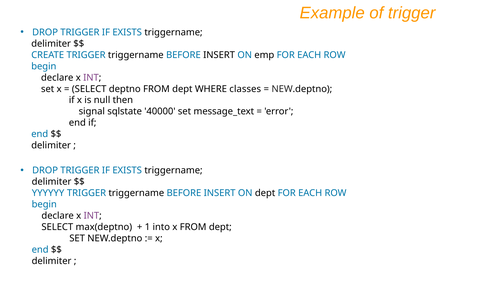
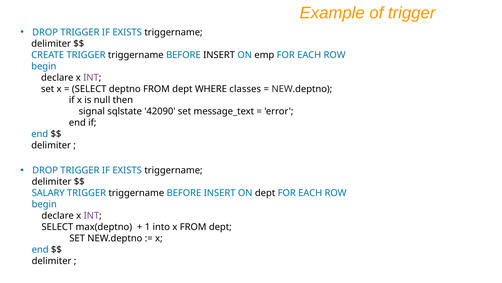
40000: 40000 -> 42090 (160, 111)
YYYYYY: YYYYYY -> SALARY (48, 193)
